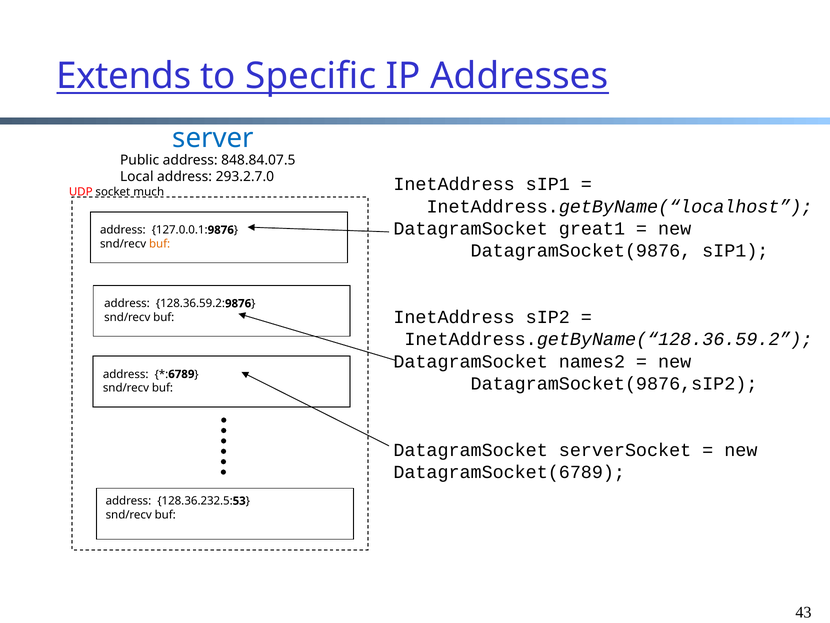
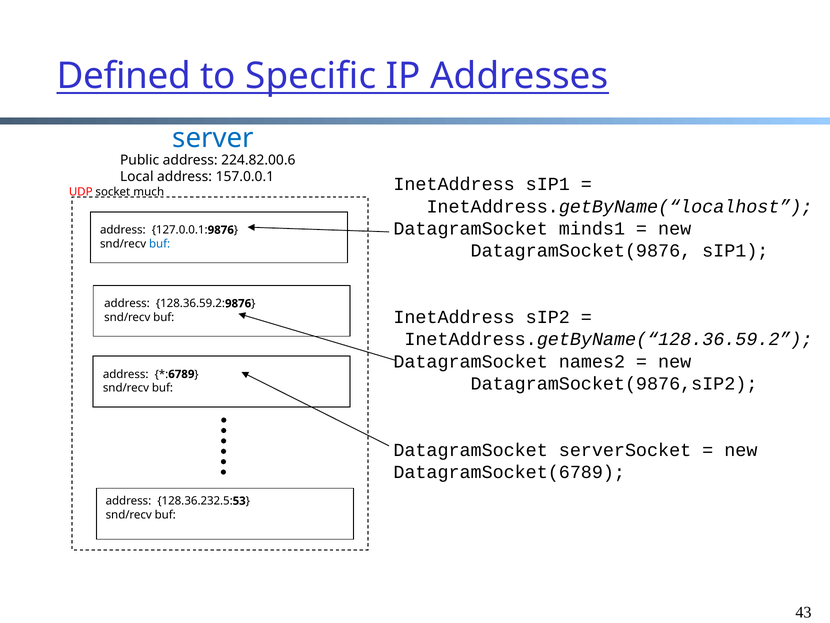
Extends: Extends -> Defined (124, 76)
848.84.07.5: 848.84.07.5 -> 224.82.00.6 (258, 160)
293.2.7.0: 293.2.7.0 -> 157.0.0.1 (245, 177)
great1: great1 -> minds1 (592, 229)
buf colour: orange -> blue (160, 244)
